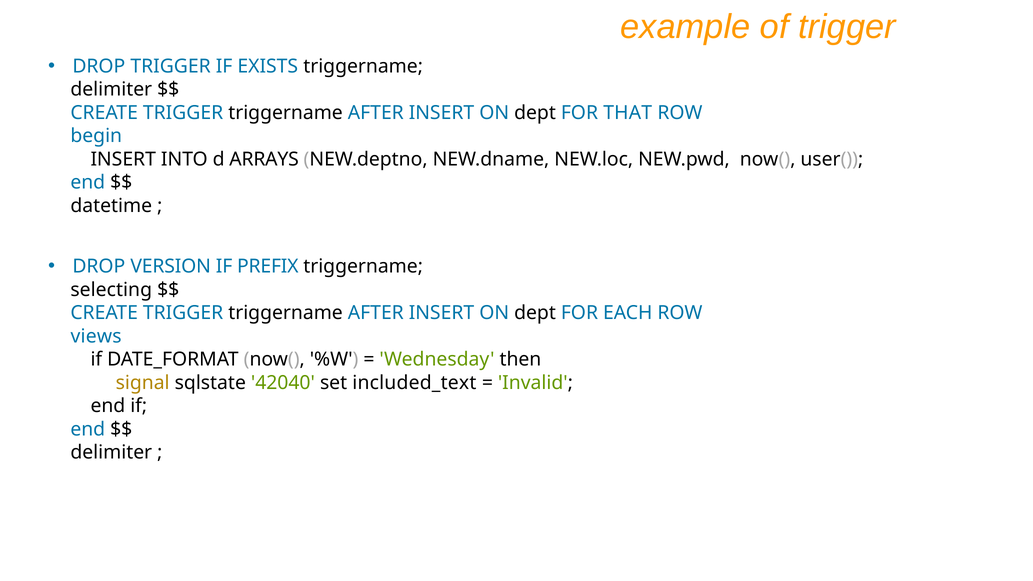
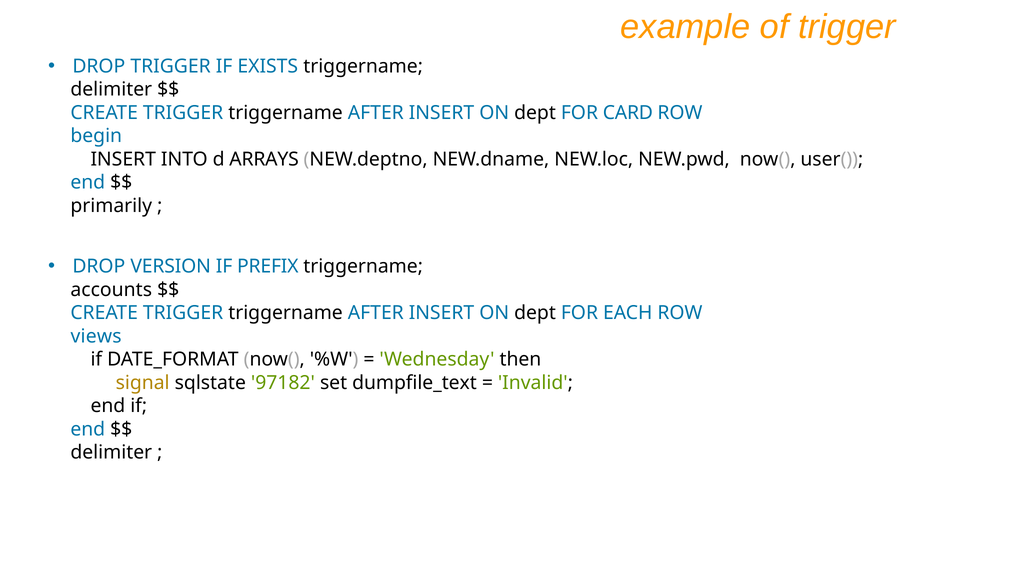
THAT: THAT -> CARD (628, 113)
datetime: datetime -> primarily (111, 206)
selecting: selecting -> accounts (111, 290)
42040: 42040 -> 97182 (283, 383)
included_text: included_text -> dumpfile_text (414, 383)
